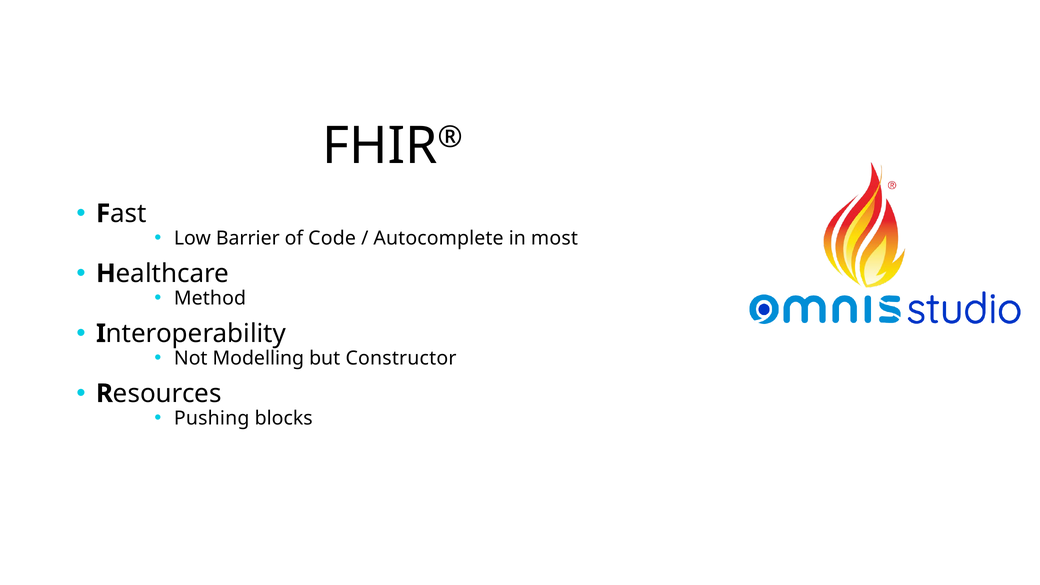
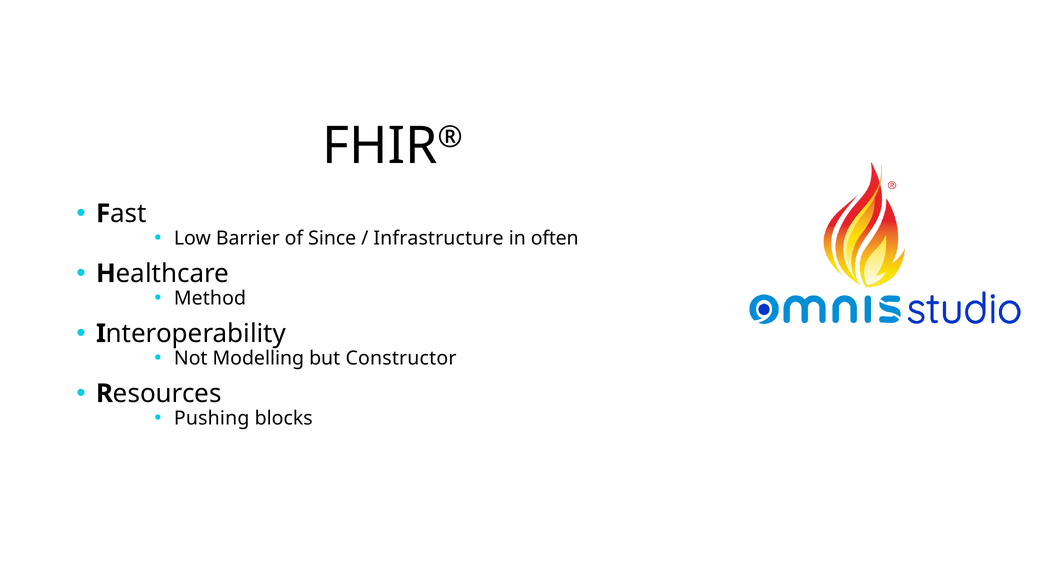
Code: Code -> Since (332, 238)
Autocomplete: Autocomplete -> Infrastructure (439, 238)
most: most -> often (555, 238)
